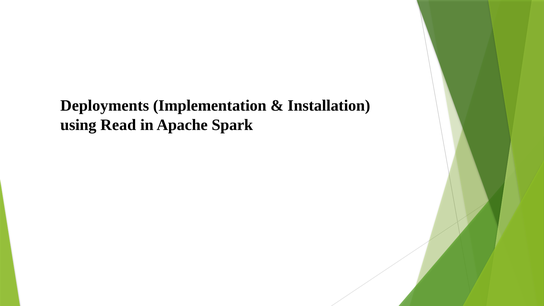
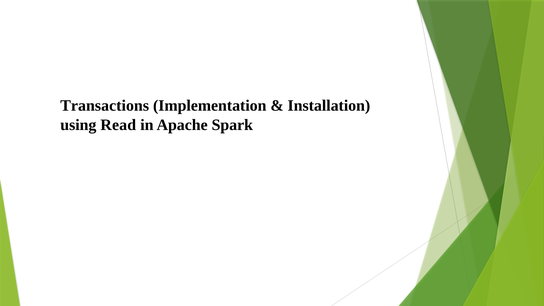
Deployments: Deployments -> Transactions (105, 106)
